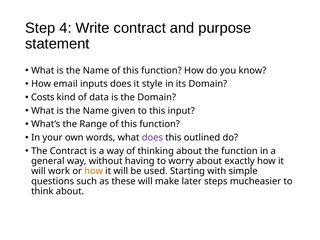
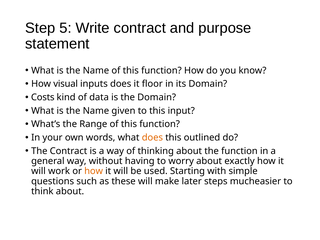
4: 4 -> 5 (66, 28)
email: email -> visual (66, 84)
style: style -> floor (152, 84)
does colour: purple -> orange (152, 138)
